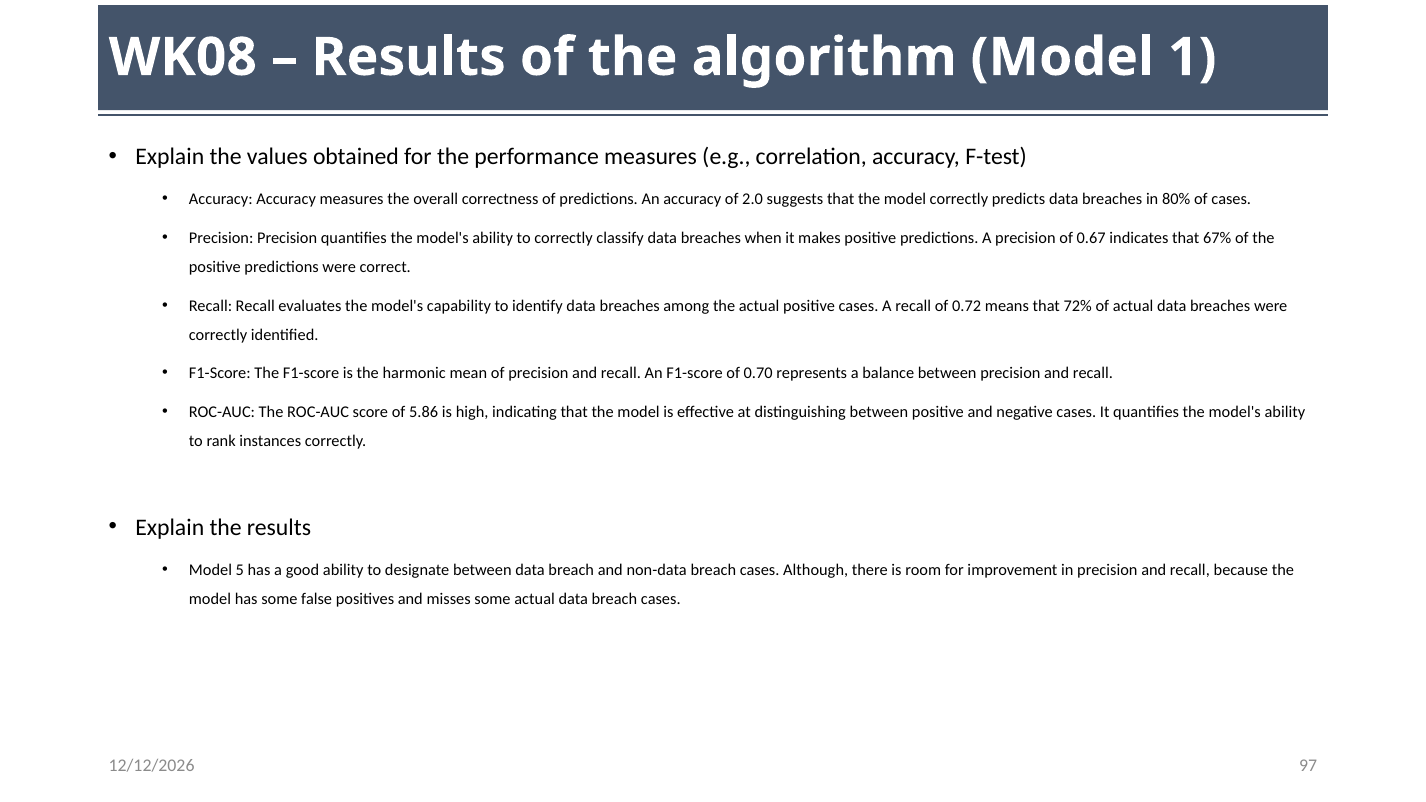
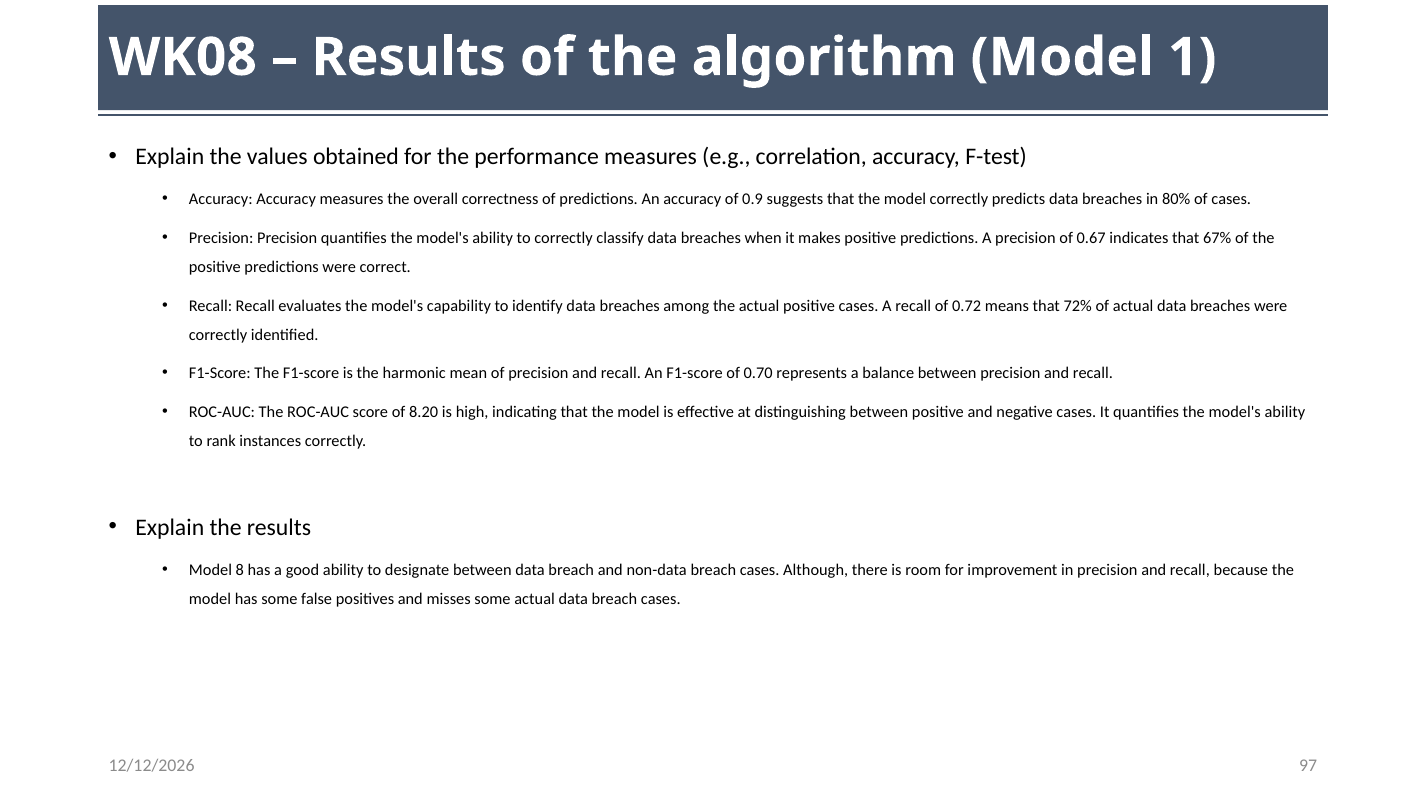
2.0: 2.0 -> 0.9 (753, 199)
5.86: 5.86 -> 8.20 (424, 412)
5: 5 -> 8 (240, 570)
